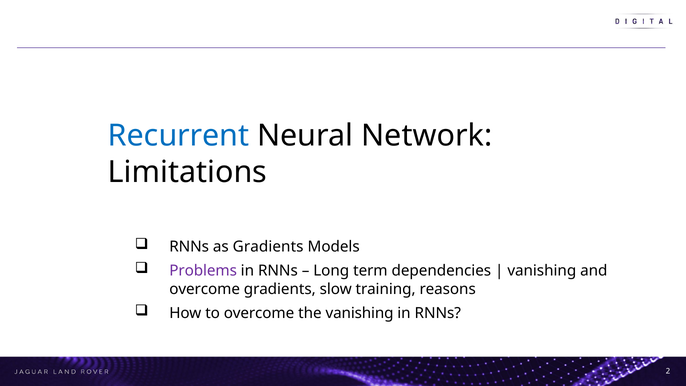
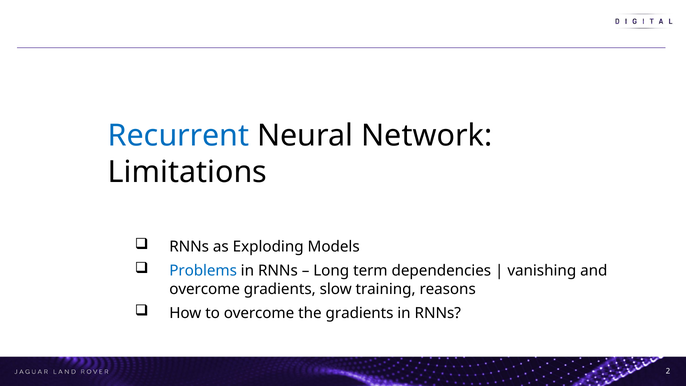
as Gradients: Gradients -> Exploding (268, 247)
Problems colour: purple -> blue (203, 271)
the vanishing: vanishing -> gradients (360, 313)
